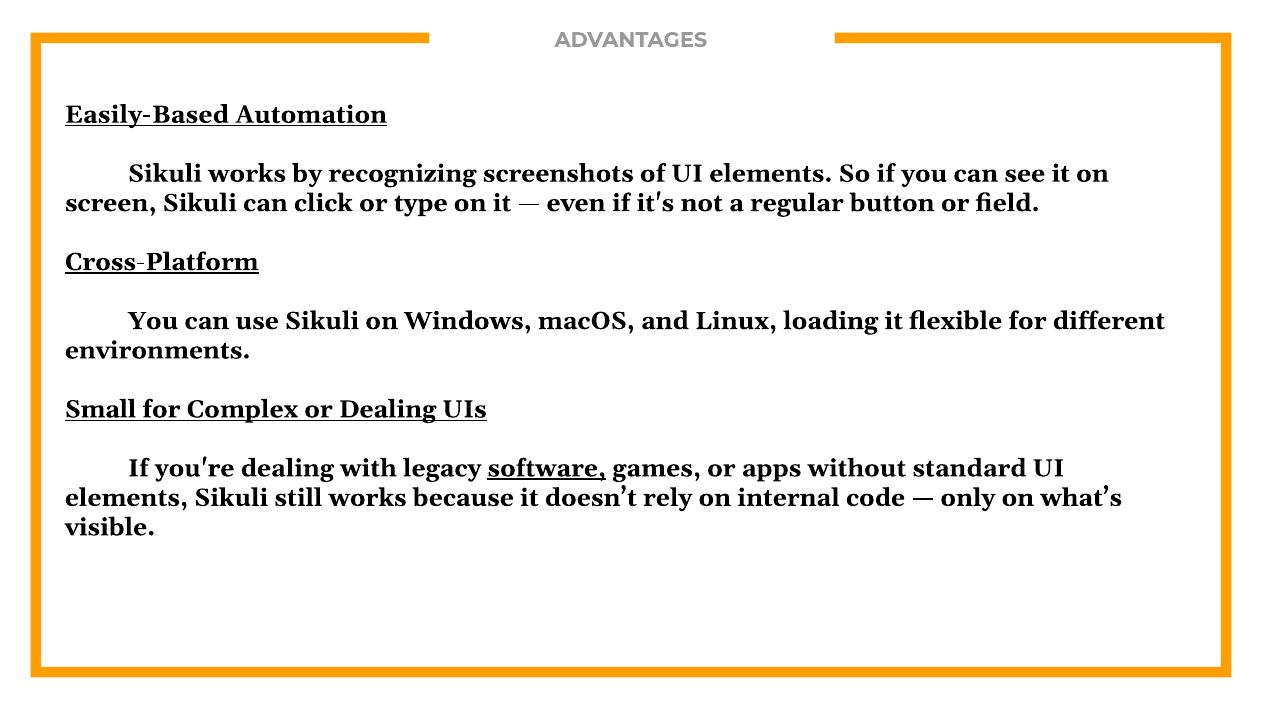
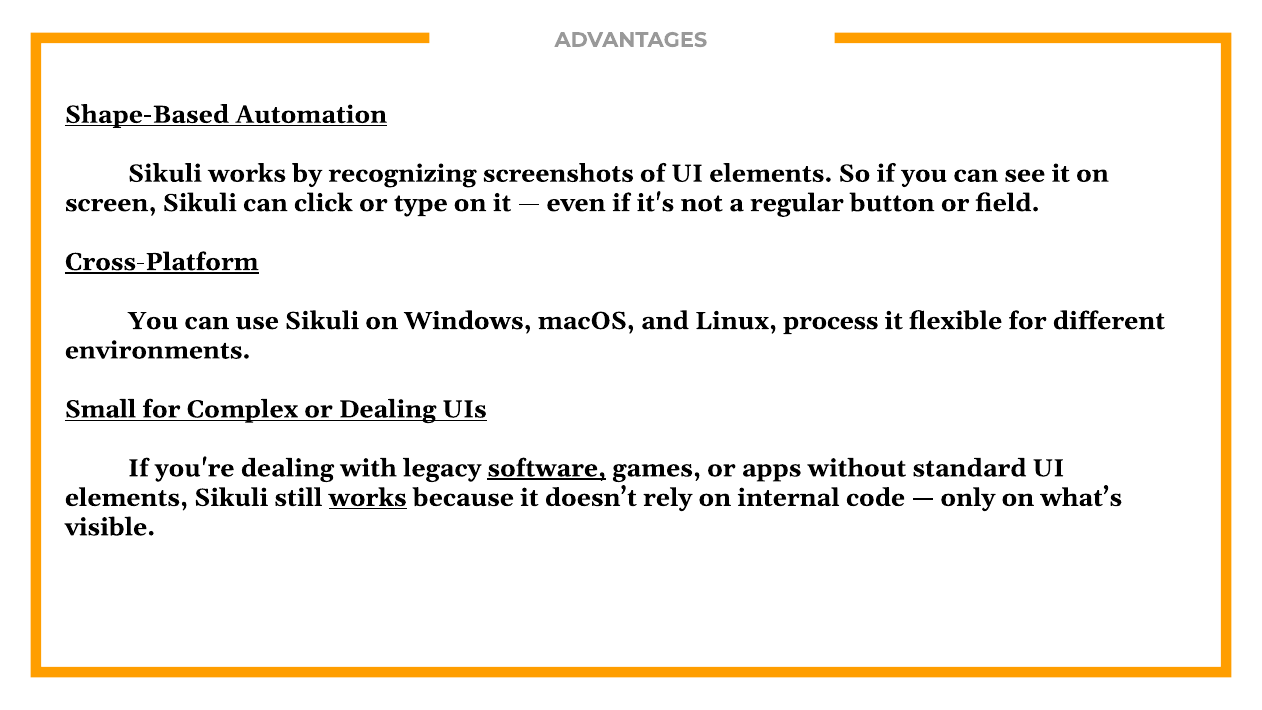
Easily-Based: Easily-Based -> Shape-Based (147, 115)
loading: loading -> process (831, 321)
works underline: none -> present (368, 498)
